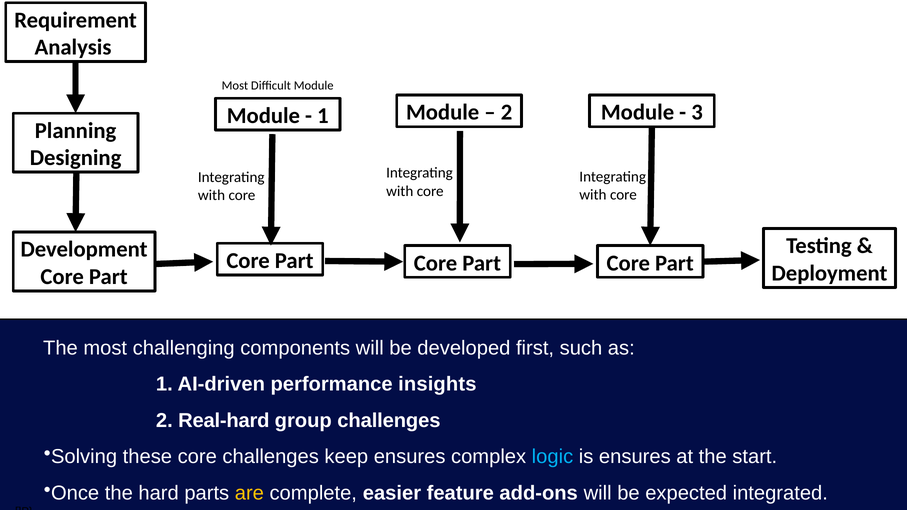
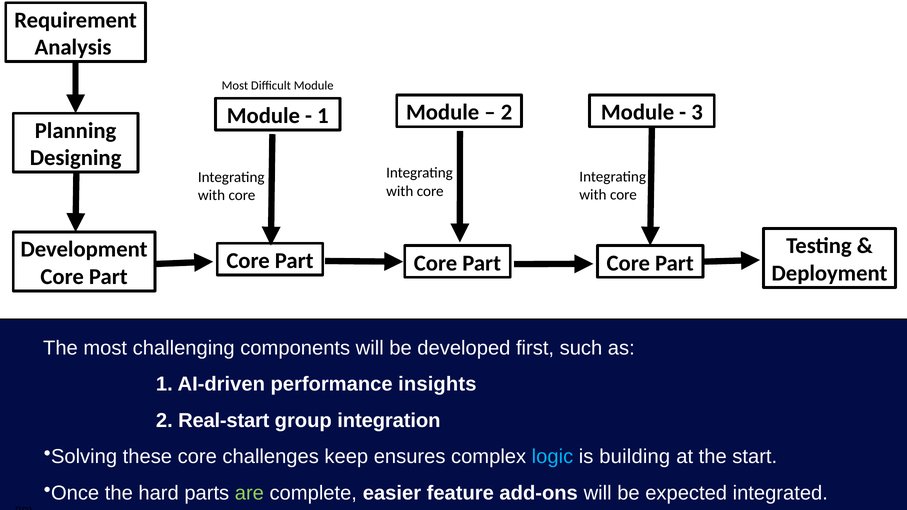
Real-hard: Real-hard -> Real-start (224, 421)
group challenges: challenges -> integration (389, 421)
is ensures: ensures -> building (635, 457)
are colour: yellow -> light green (249, 493)
